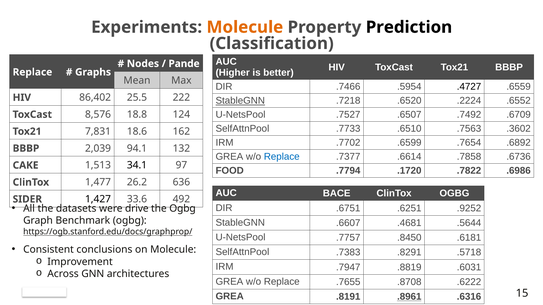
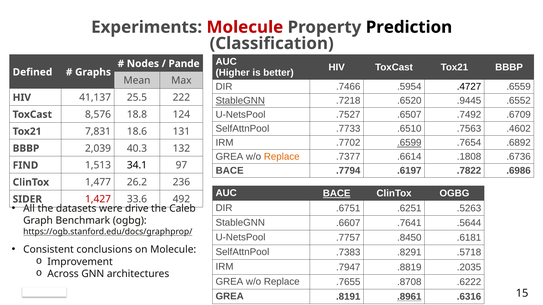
Molecule colour: orange -> red (245, 27)
Replace: Replace -> Defined (32, 72)
86,402: 86,402 -> 41,137 (95, 98)
.2224: .2224 -> .9445 (469, 101)
.3602: .3602 -> .4602 (519, 129)
162: 162 -> 131 (181, 132)
.6599 underline: none -> present (409, 143)
94.1: 94.1 -> 40.3 (137, 149)
Replace colour: blue -> orange (282, 157)
.7858: .7858 -> .1808 (469, 157)
CAKE: CAKE -> FIND (25, 166)
FOOD: FOOD -> BACE (230, 171)
.1720: .1720 -> .6197 (409, 171)
636: 636 -> 236 (181, 183)
BACE underline: none -> present (337, 194)
1,427 colour: black -> red (98, 199)
the Ogbg: Ogbg -> Caleb (183, 209)
.9252: .9252 -> .5263 (469, 208)
.4681: .4681 -> .7641 (409, 223)
.6031: .6031 -> .2035 (469, 268)
